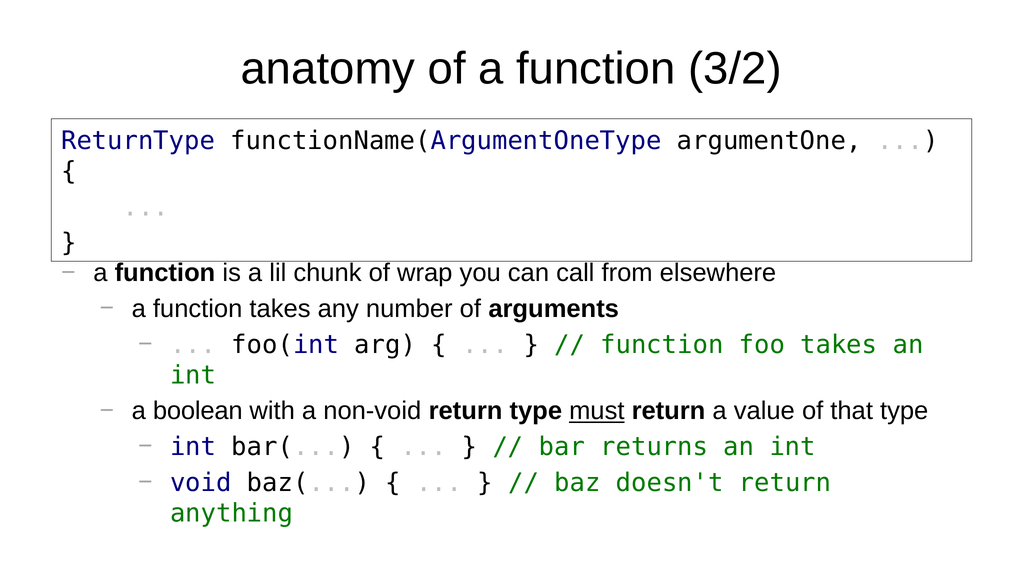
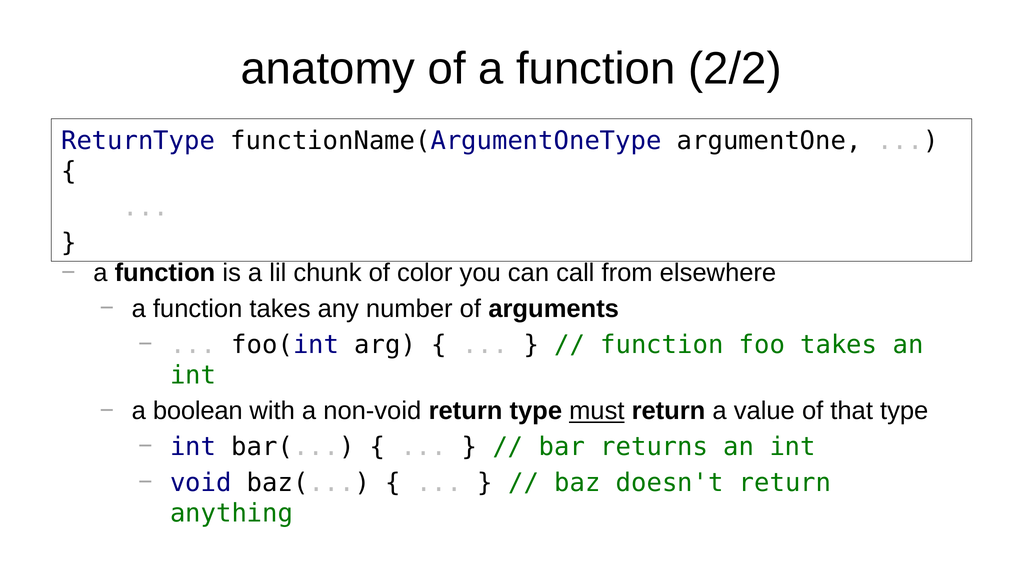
3/2: 3/2 -> 2/2 (735, 69)
wrap: wrap -> color (425, 273)
